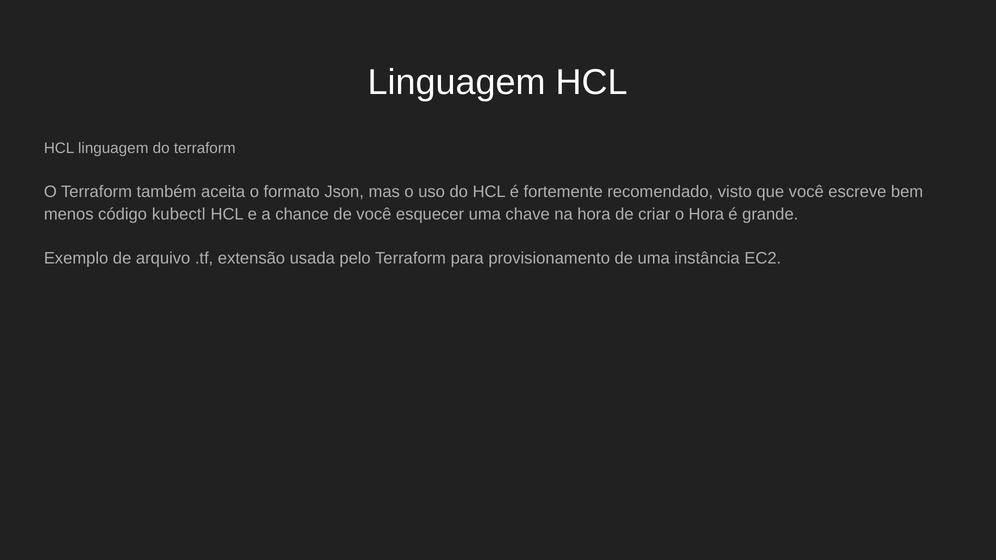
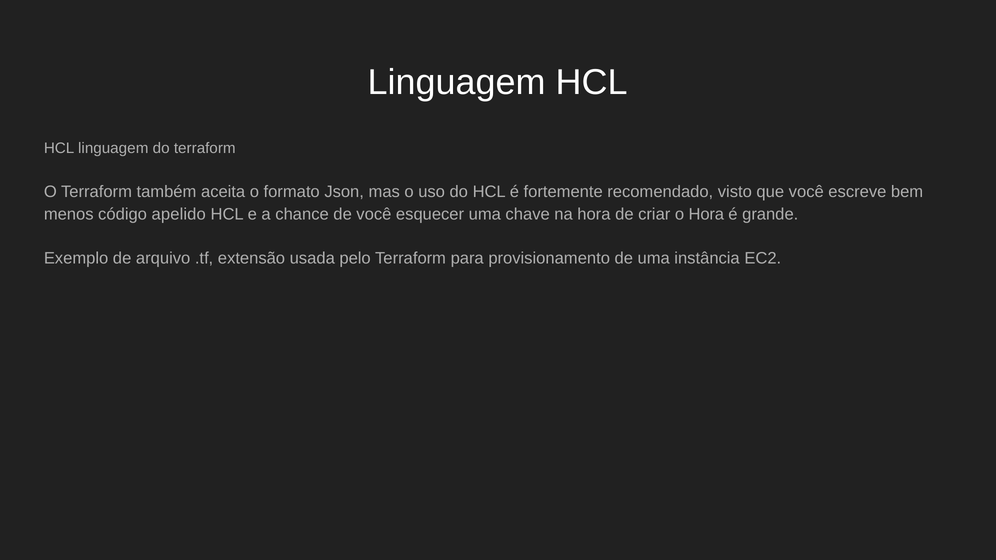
kubectl: kubectl -> apelido (179, 215)
